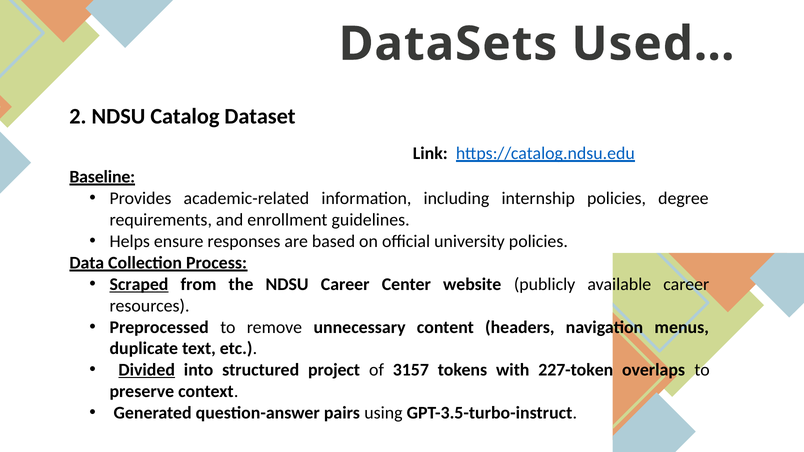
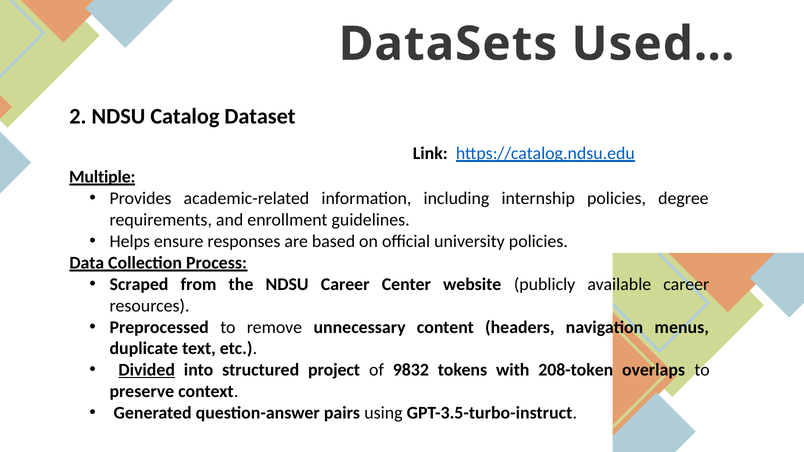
Baseline: Baseline -> Multiple (102, 177)
Scraped underline: present -> none (139, 284)
3157: 3157 -> 9832 (411, 370)
227-token: 227-token -> 208-token (576, 370)
